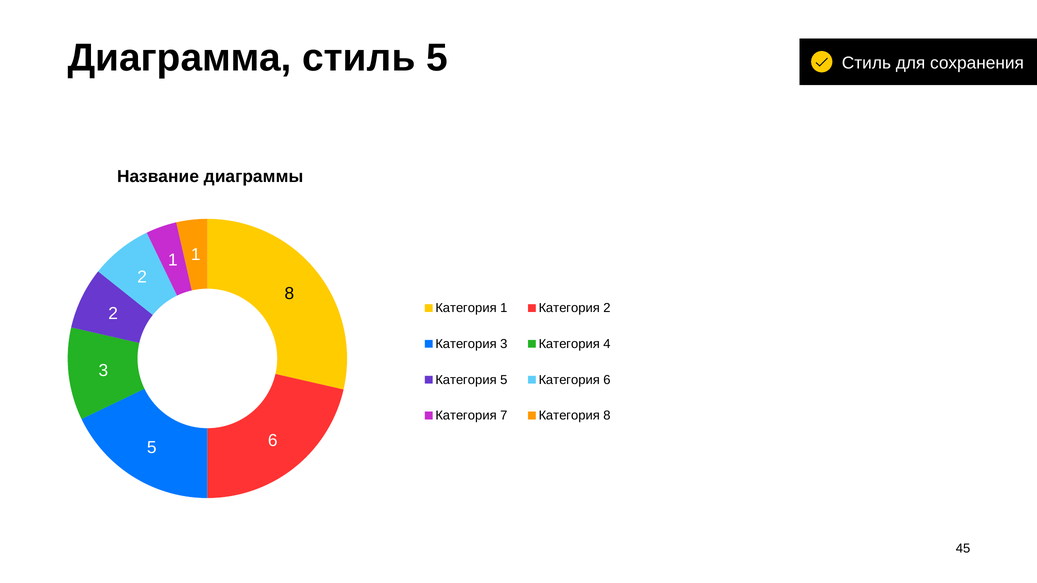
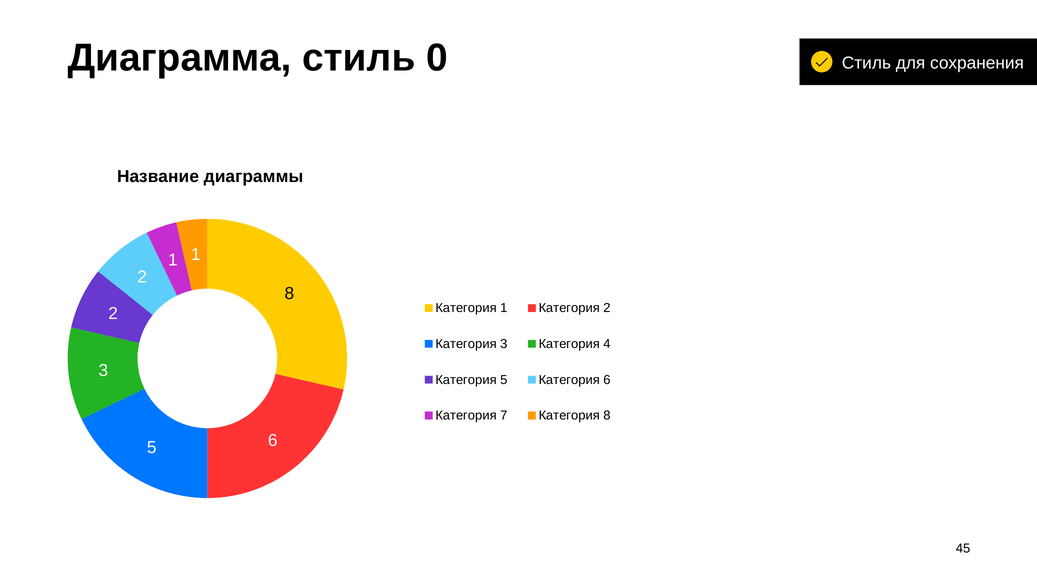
стиль 5: 5 -> 0 (437, 58)
